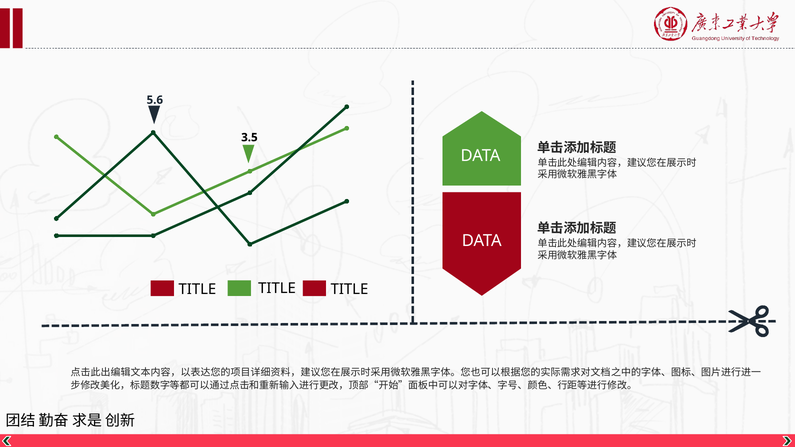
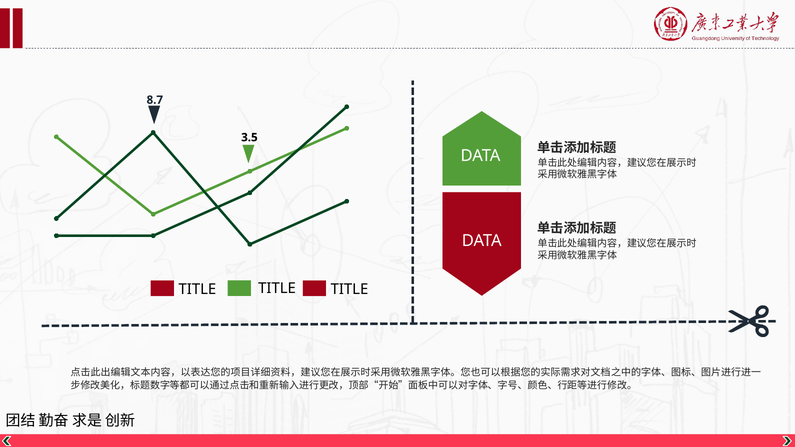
5.6: 5.6 -> 8.7 (155, 100)
